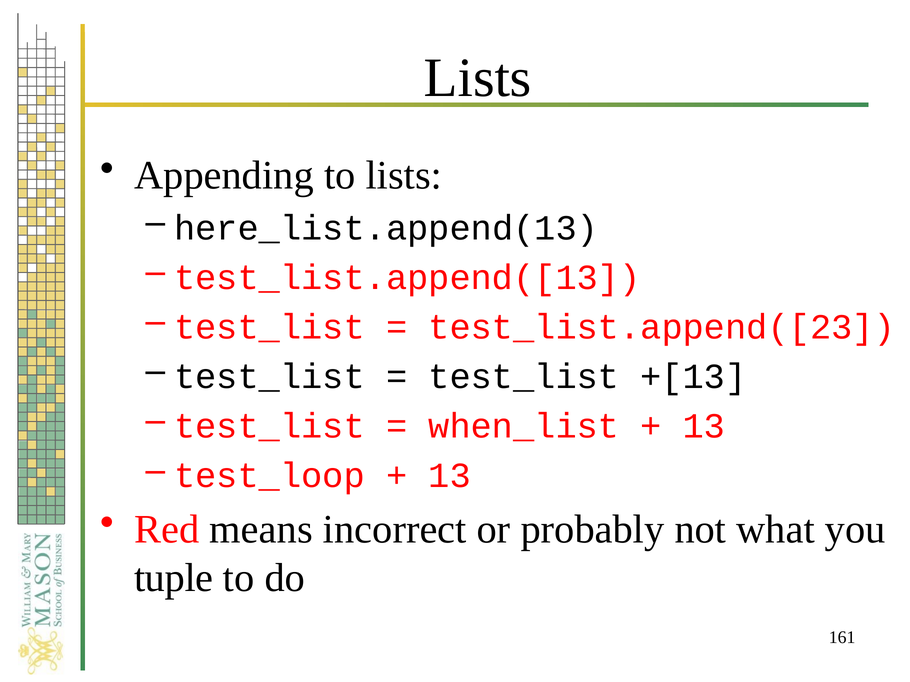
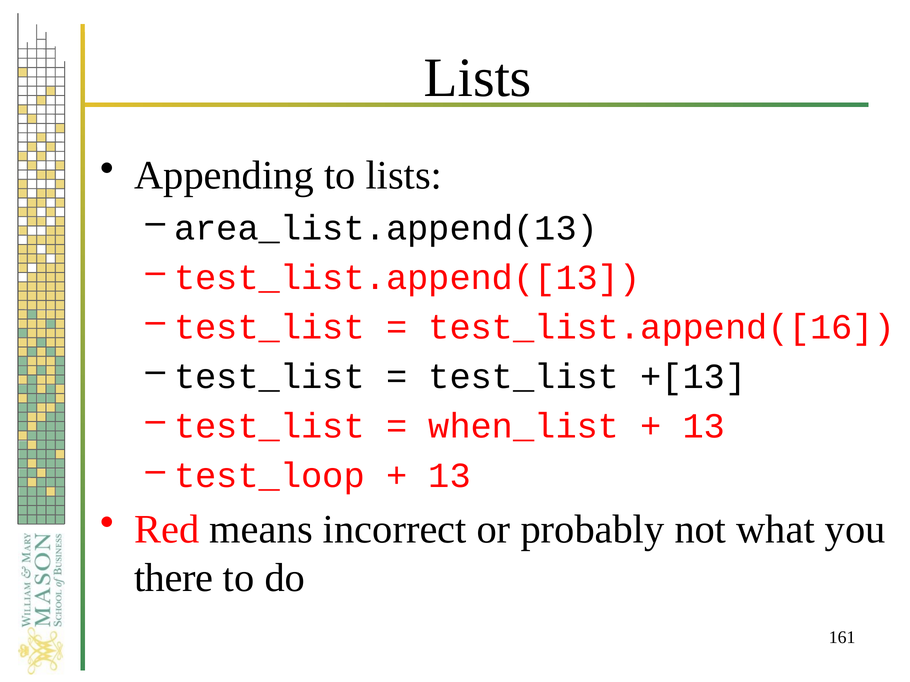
here_list.append(13: here_list.append(13 -> area_list.append(13 (386, 228)
test_list.append([23: test_list.append([23 -> test_list.append([16 (662, 327)
tuple: tuple -> there (174, 578)
